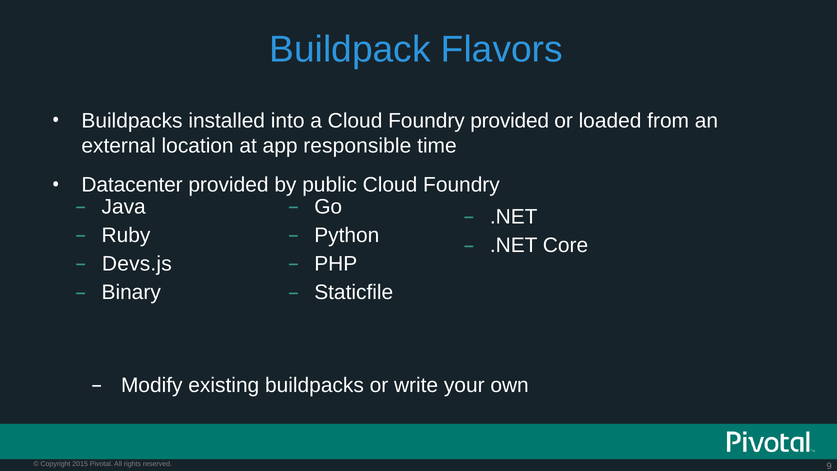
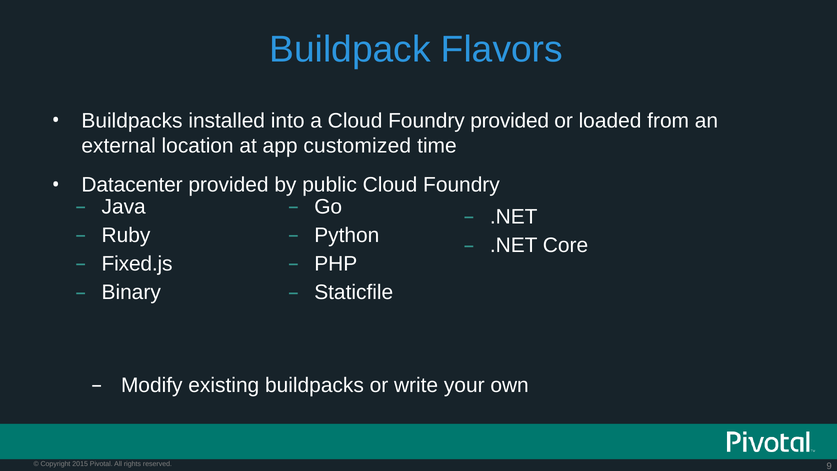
responsible: responsible -> customized (357, 146)
Devs.js: Devs.js -> Fixed.js (137, 264)
